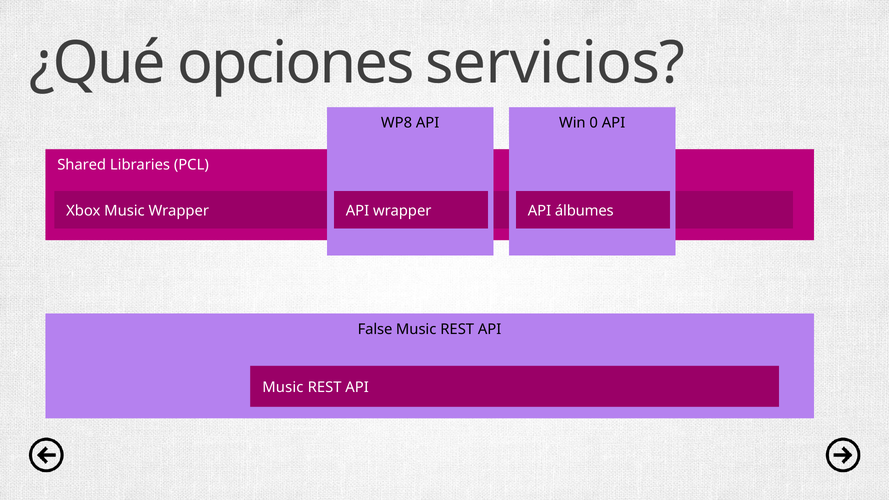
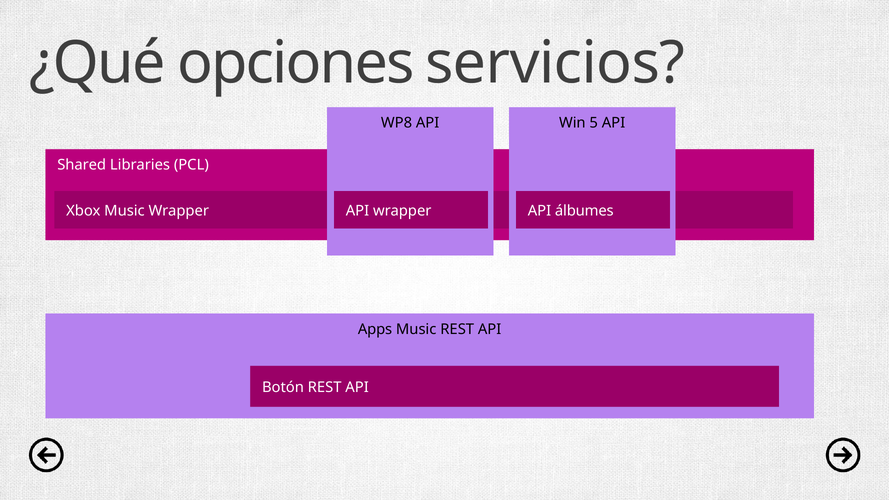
0: 0 -> 5 (594, 123)
False: False -> Apps (375, 329)
Music: Music -> Botón (283, 387)
